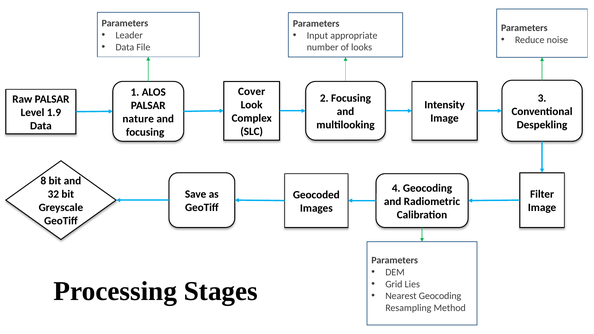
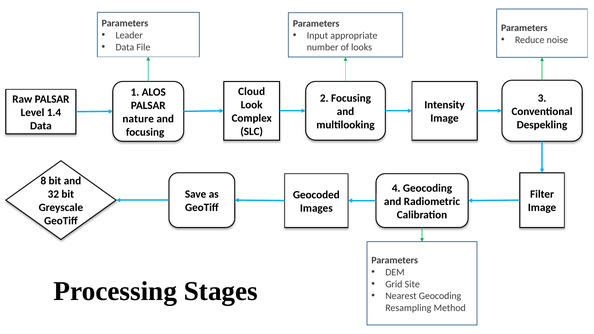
Cover: Cover -> Cloud (252, 92)
1.9: 1.9 -> 1.4 (54, 112)
Lies: Lies -> Site (412, 284)
